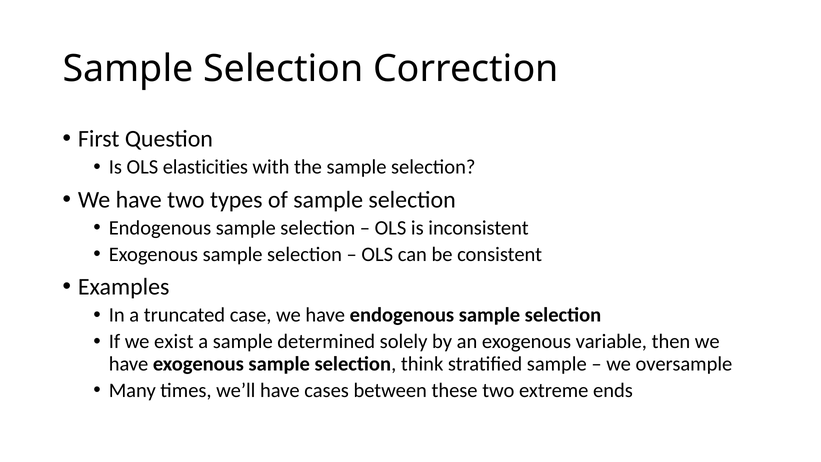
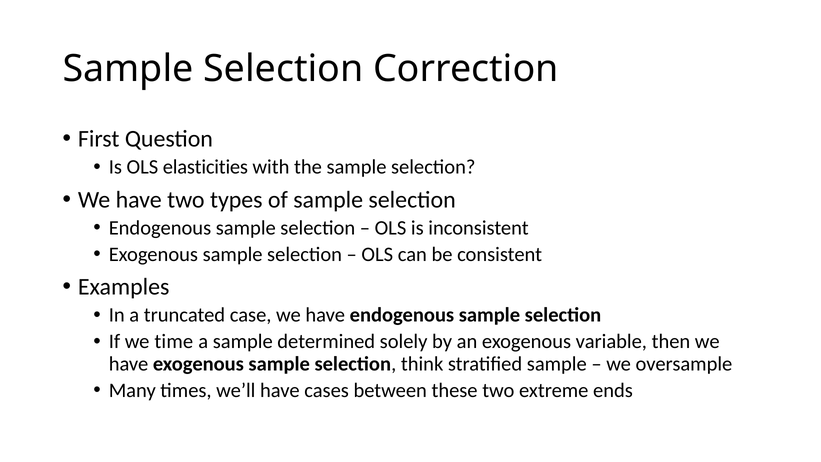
exist: exist -> time (174, 342)
